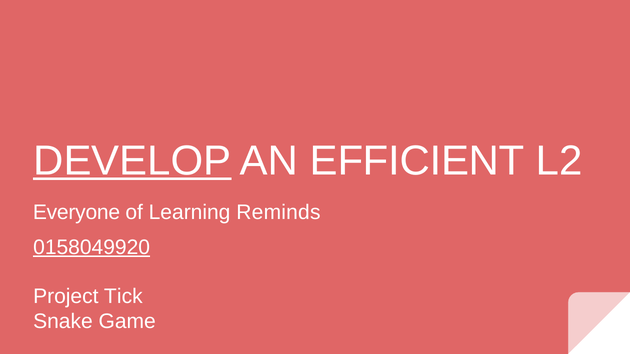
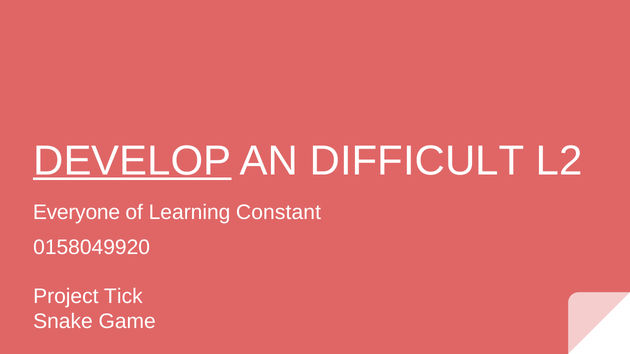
EFFICIENT: EFFICIENT -> DIFFICULT (417, 161)
Reminds: Reminds -> Constant (278, 213)
0158049920 underline: present -> none (92, 247)
